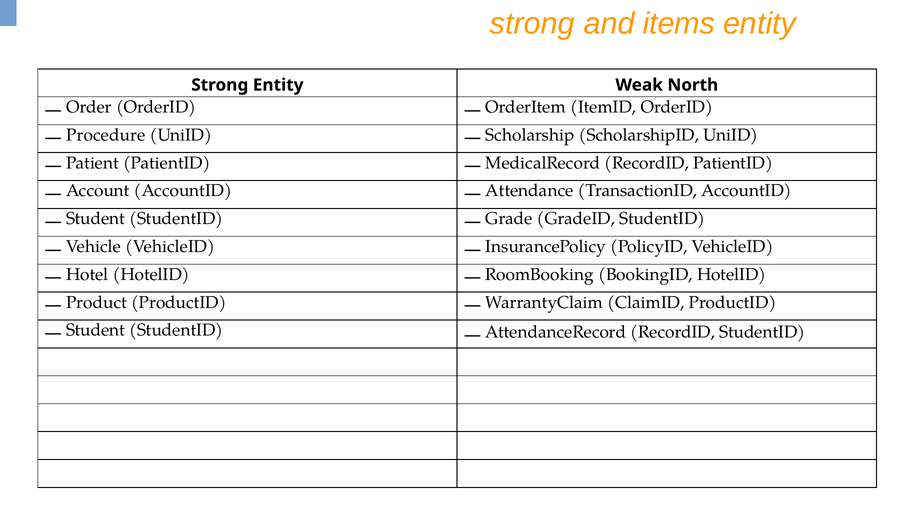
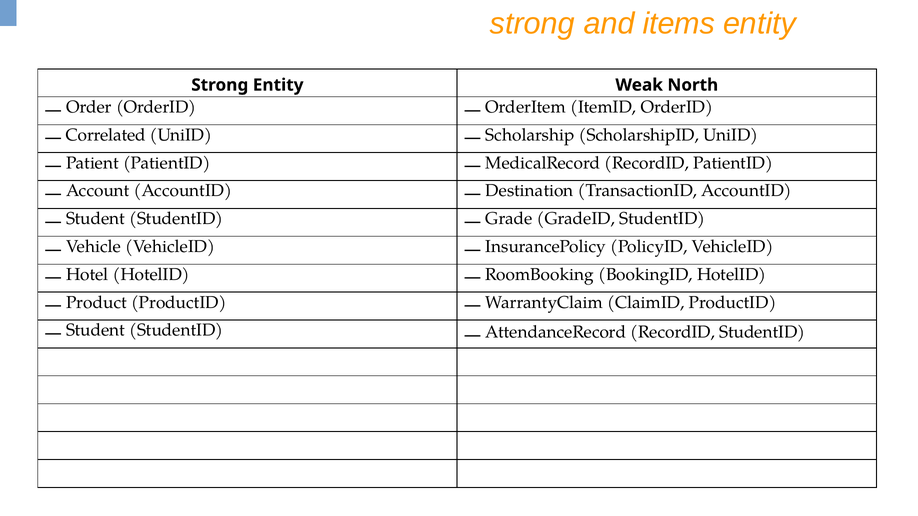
Procedure: Procedure -> Correlated (106, 135)
Attendance: Attendance -> Destination (529, 191)
